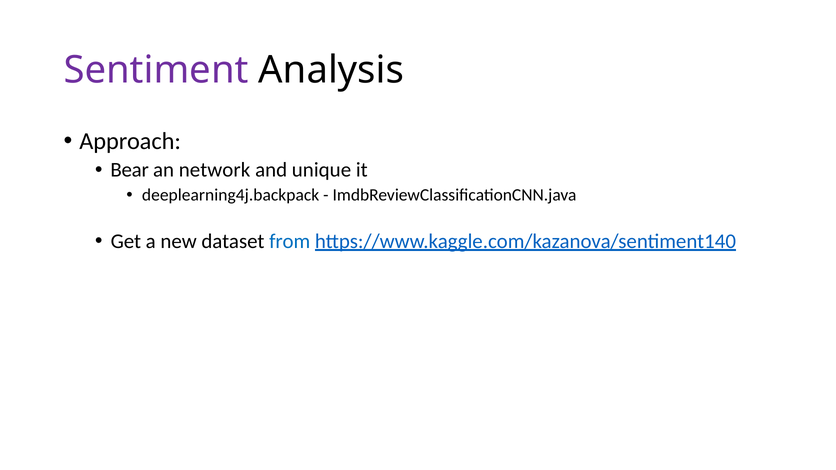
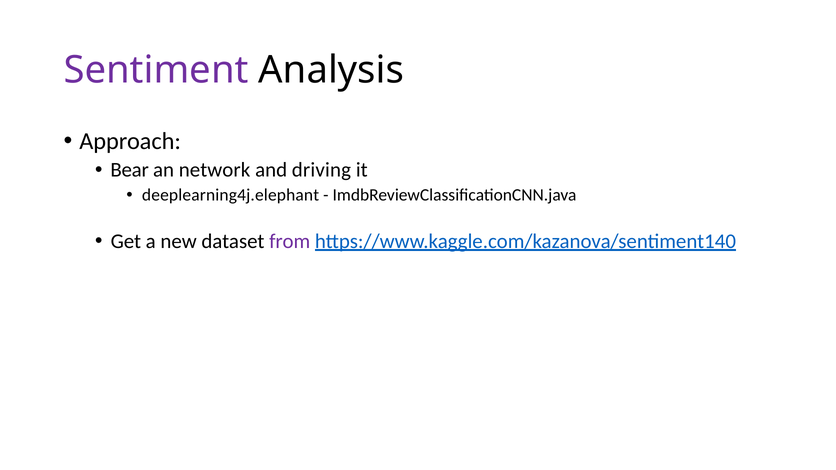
unique: unique -> driving (321, 170)
deeplearning4j.backpack: deeplearning4j.backpack -> deeplearning4j.elephant (231, 195)
from colour: blue -> purple (290, 241)
